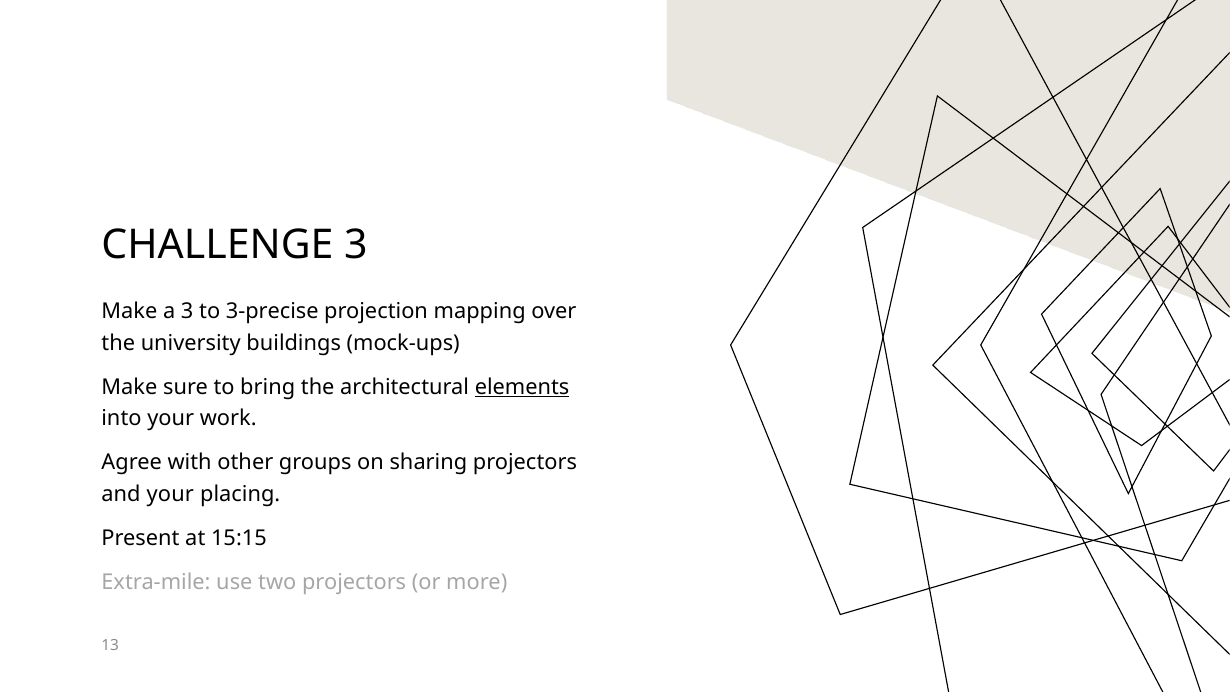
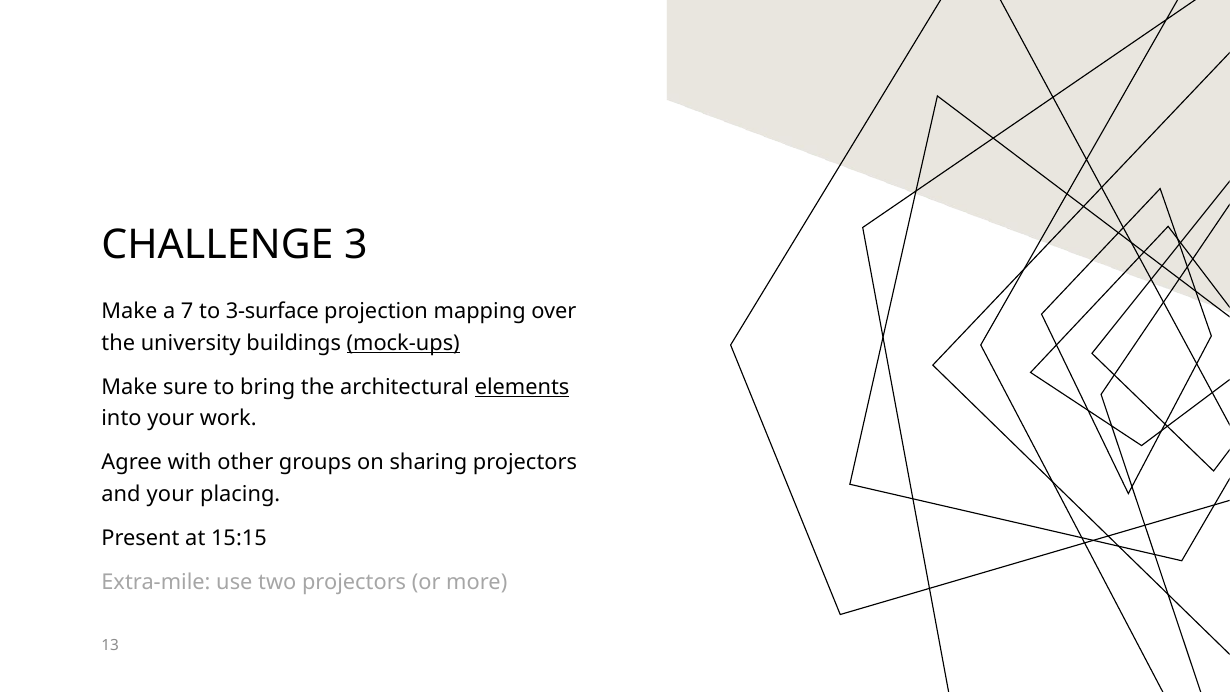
a 3: 3 -> 7 (187, 311)
3-precise: 3-precise -> 3-surface (272, 311)
mock-ups underline: none -> present (403, 343)
